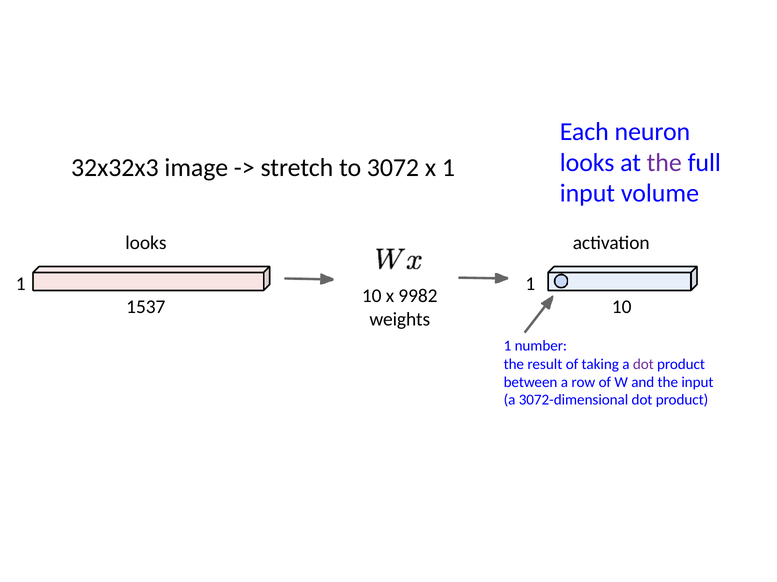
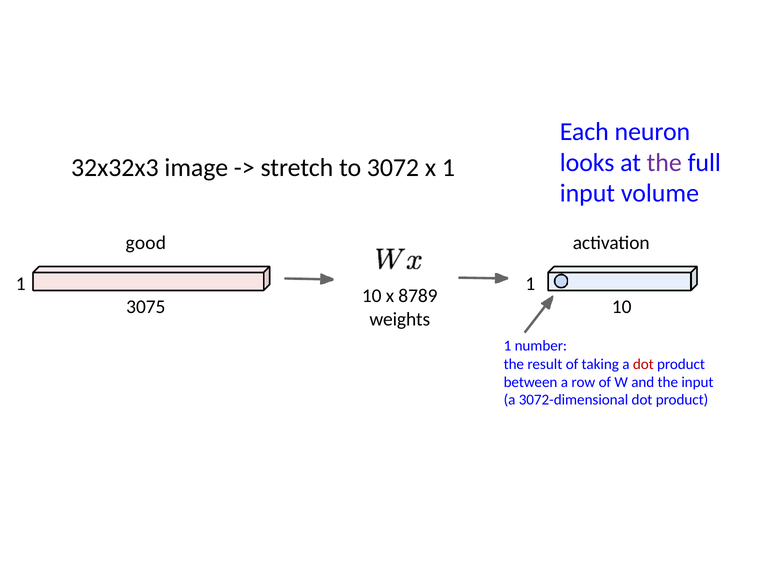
looks: looks -> good (146, 243)
9982: 9982 -> 8789 (418, 296)
1537: 1537 -> 3075 (146, 307)
dot colour: purple -> red (643, 365)
